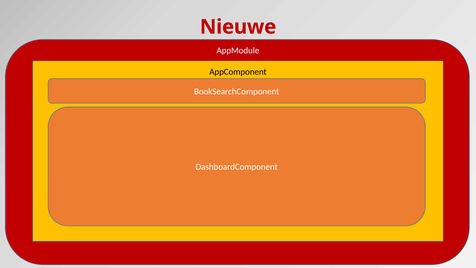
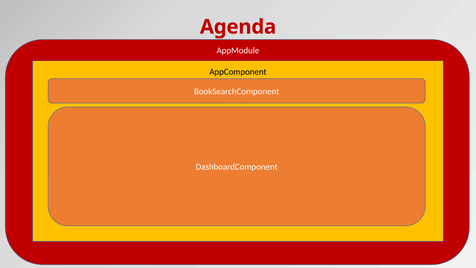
Nieuwe: Nieuwe -> Agenda (238, 27)
